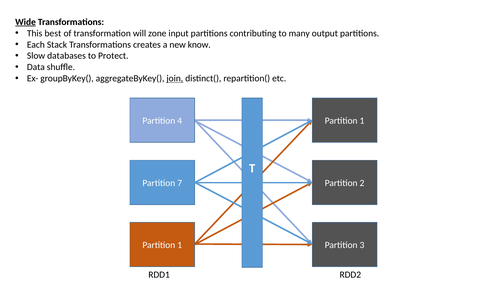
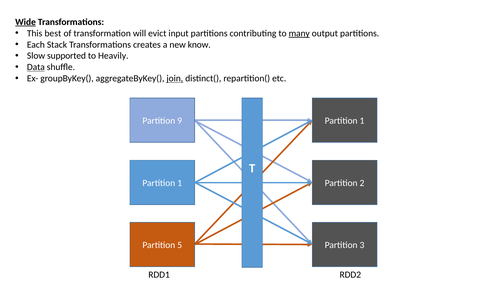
zone: zone -> evict (157, 33)
many underline: none -> present (299, 33)
databases: databases -> supported (67, 56)
Protect: Protect -> Heavily (113, 56)
Data underline: none -> present (36, 67)
4: 4 -> 9 (180, 121)
7: 7 -> 1 (180, 183)
1: 1 -> 5 (180, 245)
